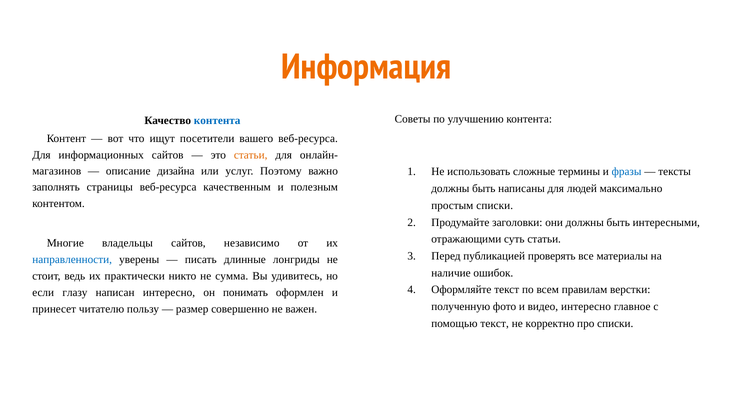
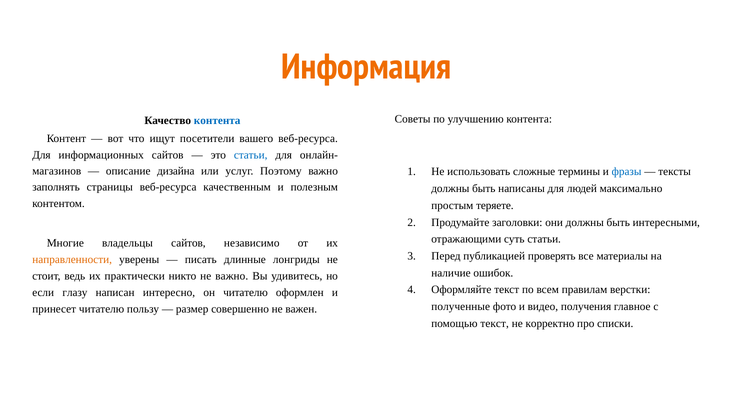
статьи colour: orange -> blue (251, 155)
простым списки: списки -> теряете (495, 205)
направленности colour: blue -> orange (72, 259)
не сумма: сумма -> важно (232, 276)
он понимать: понимать -> читателю (246, 292)
полученную: полученную -> полученные (461, 306)
видео интересно: интересно -> получения (586, 306)
